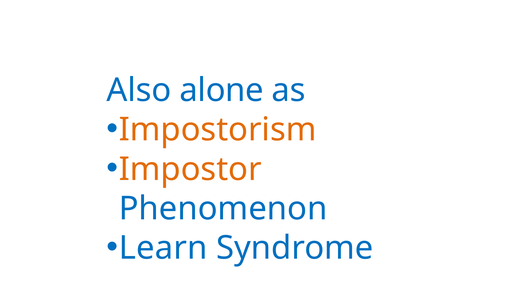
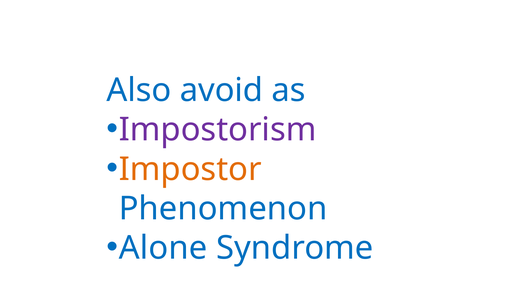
alone: alone -> avoid (222, 90)
Impostorism colour: orange -> purple (218, 130)
Learn: Learn -> Alone (163, 248)
